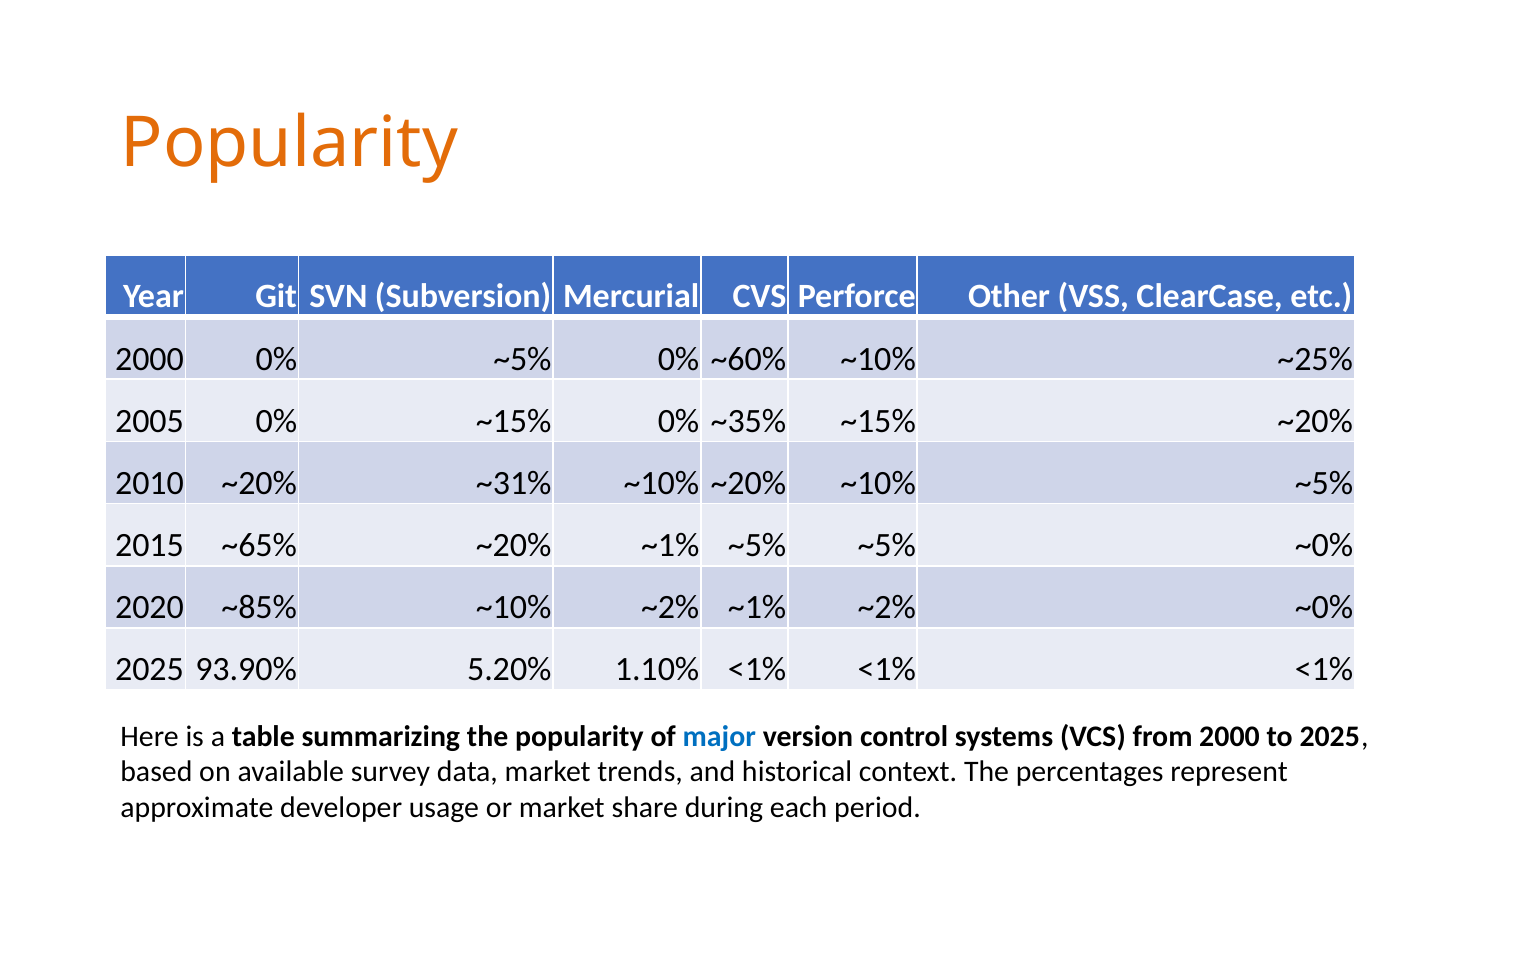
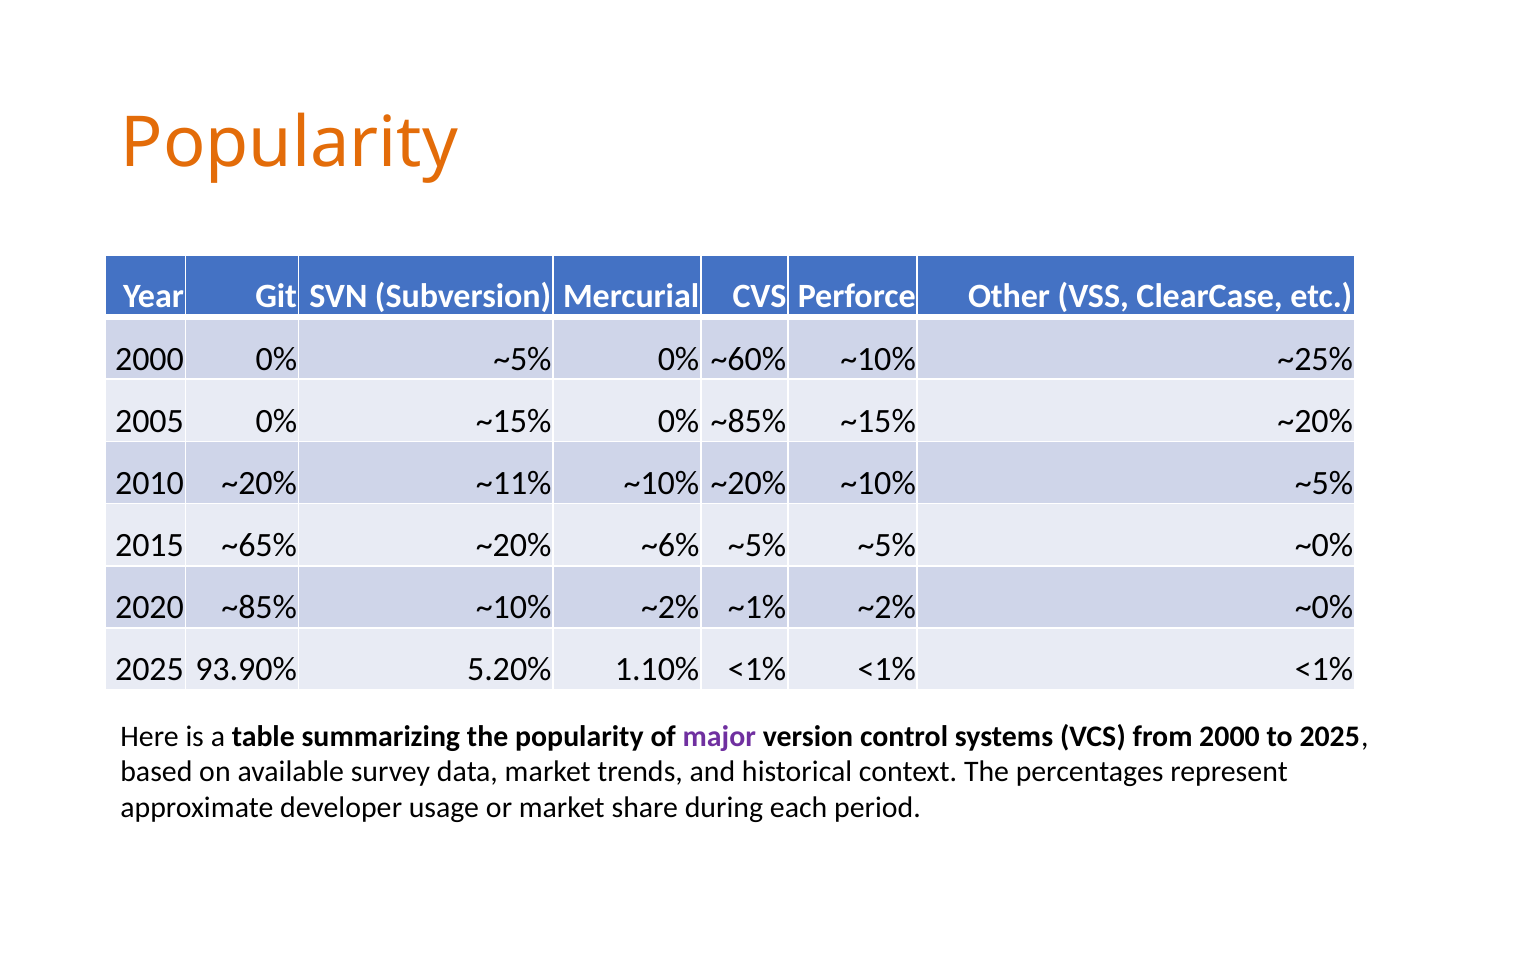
0% ~35%: ~35% -> ~85% (748, 421)
~31%: ~31% -> ~11% (514, 483)
~20% ~1%: ~1% -> ~6% (670, 545)
major colour: blue -> purple (719, 736)
